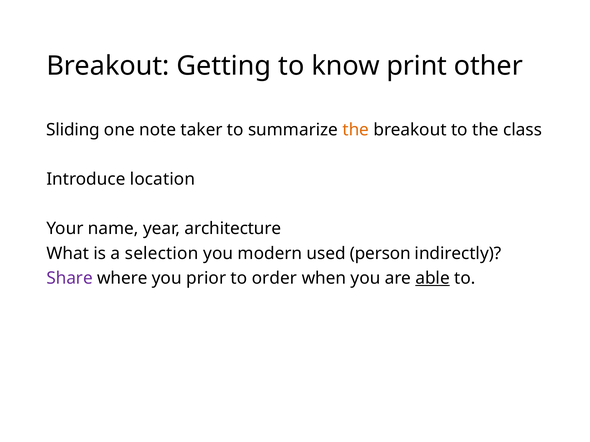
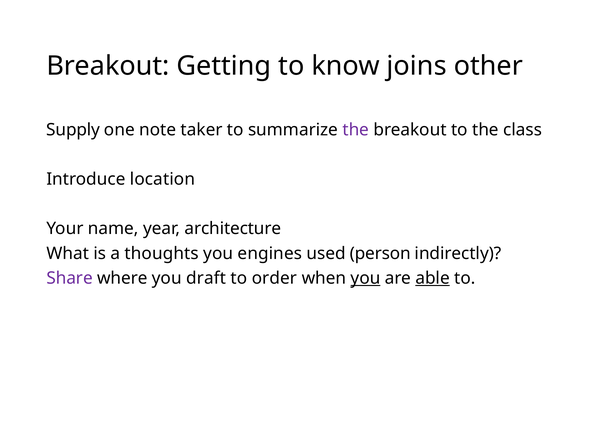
print: print -> joins (417, 66)
Sliding: Sliding -> Supply (73, 130)
the colour: orange -> purple (356, 130)
selection: selection -> thoughts (162, 254)
modern: modern -> engines (270, 254)
prior: prior -> draft (206, 278)
you underline: none -> present (366, 278)
